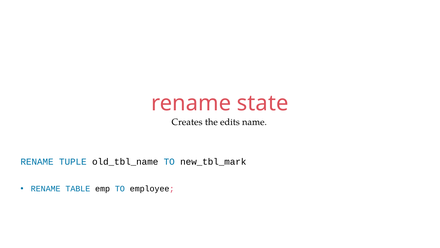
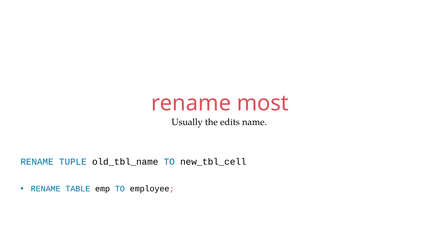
state: state -> most (263, 103)
Creates: Creates -> Usually (187, 122)
new_tbl_mark: new_tbl_mark -> new_tbl_cell (213, 161)
